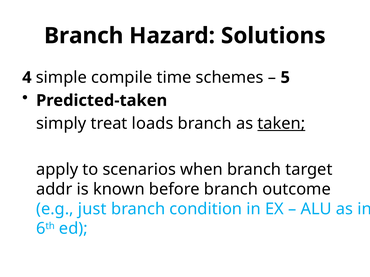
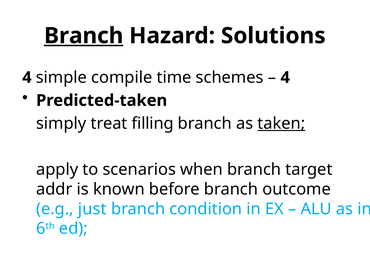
Branch underline: none -> present (84, 36)
5: 5 -> 4 (285, 78)
loads: loads -> filling (153, 124)
